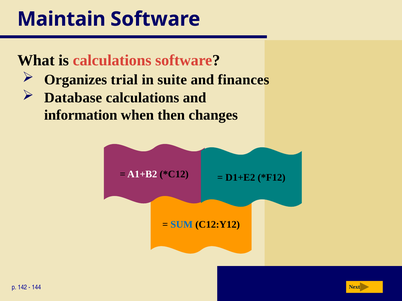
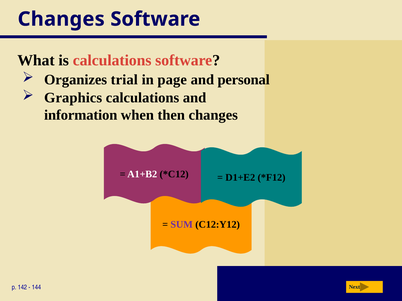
Maintain: Maintain -> Changes (61, 19)
suite: suite -> page (172, 80)
finances: finances -> personal (244, 80)
Database: Database -> Graphics (73, 98)
SUM colour: blue -> purple (182, 225)
